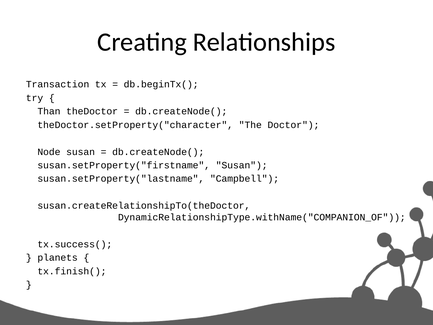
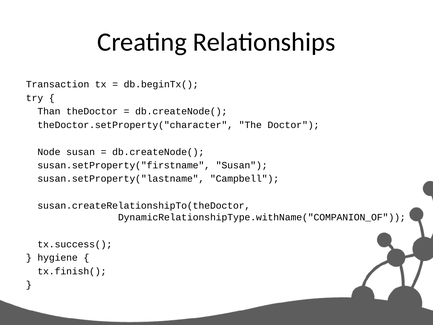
planets: planets -> hygiene (58, 258)
